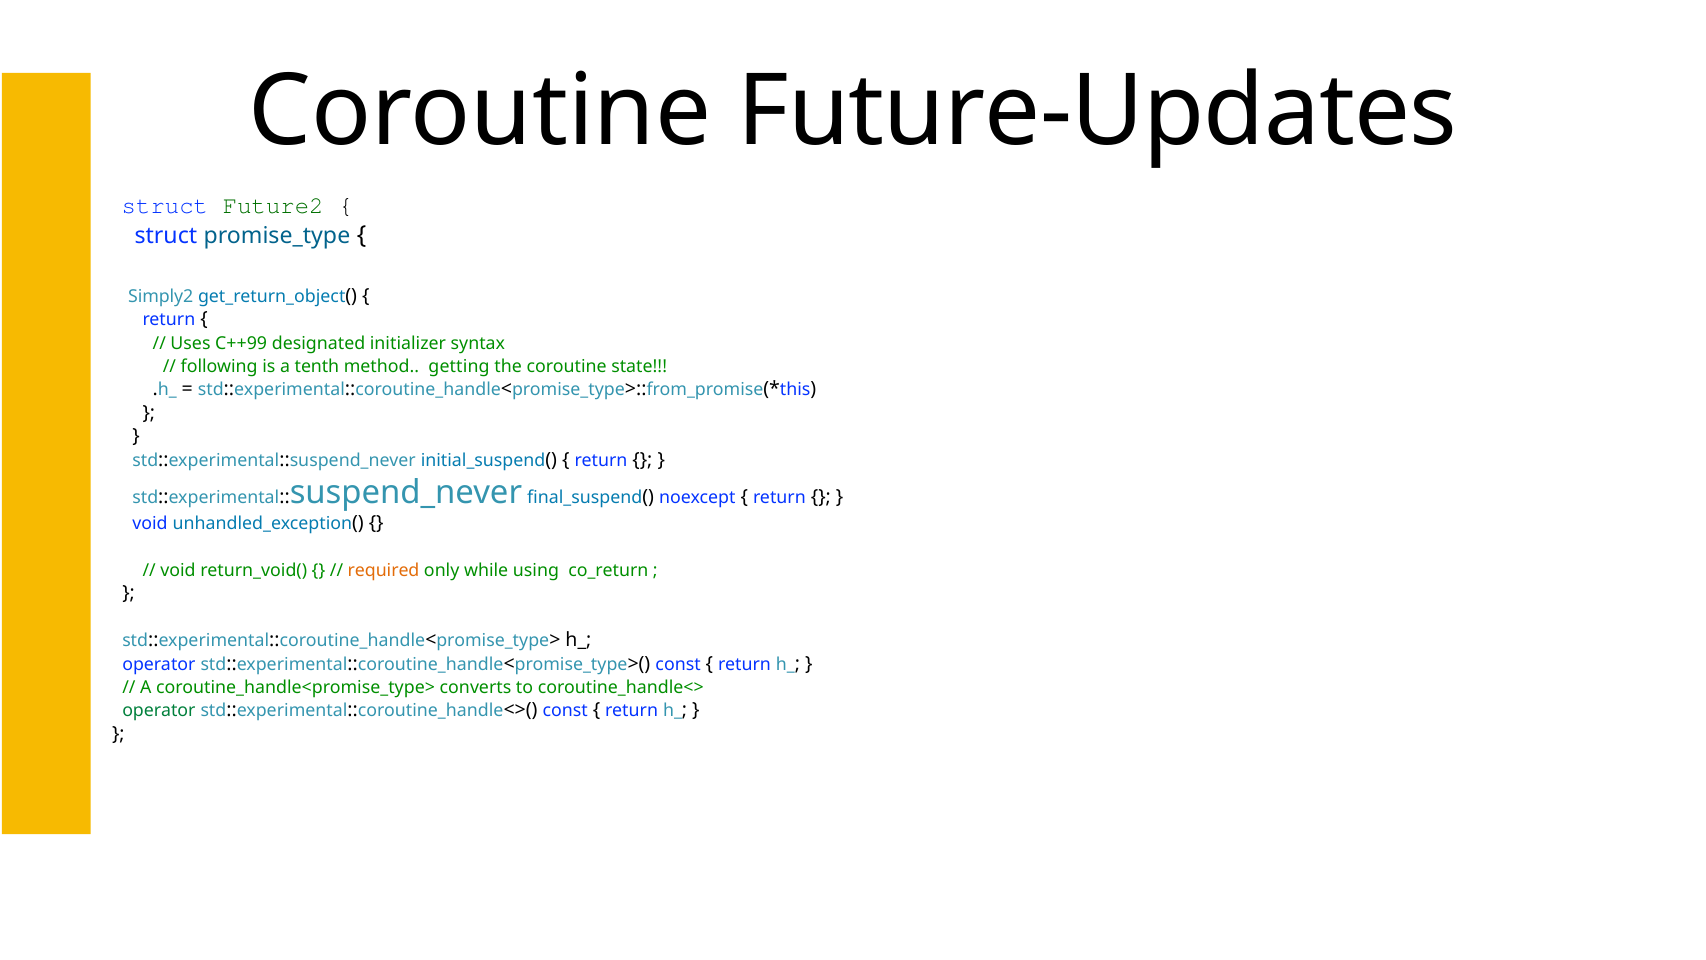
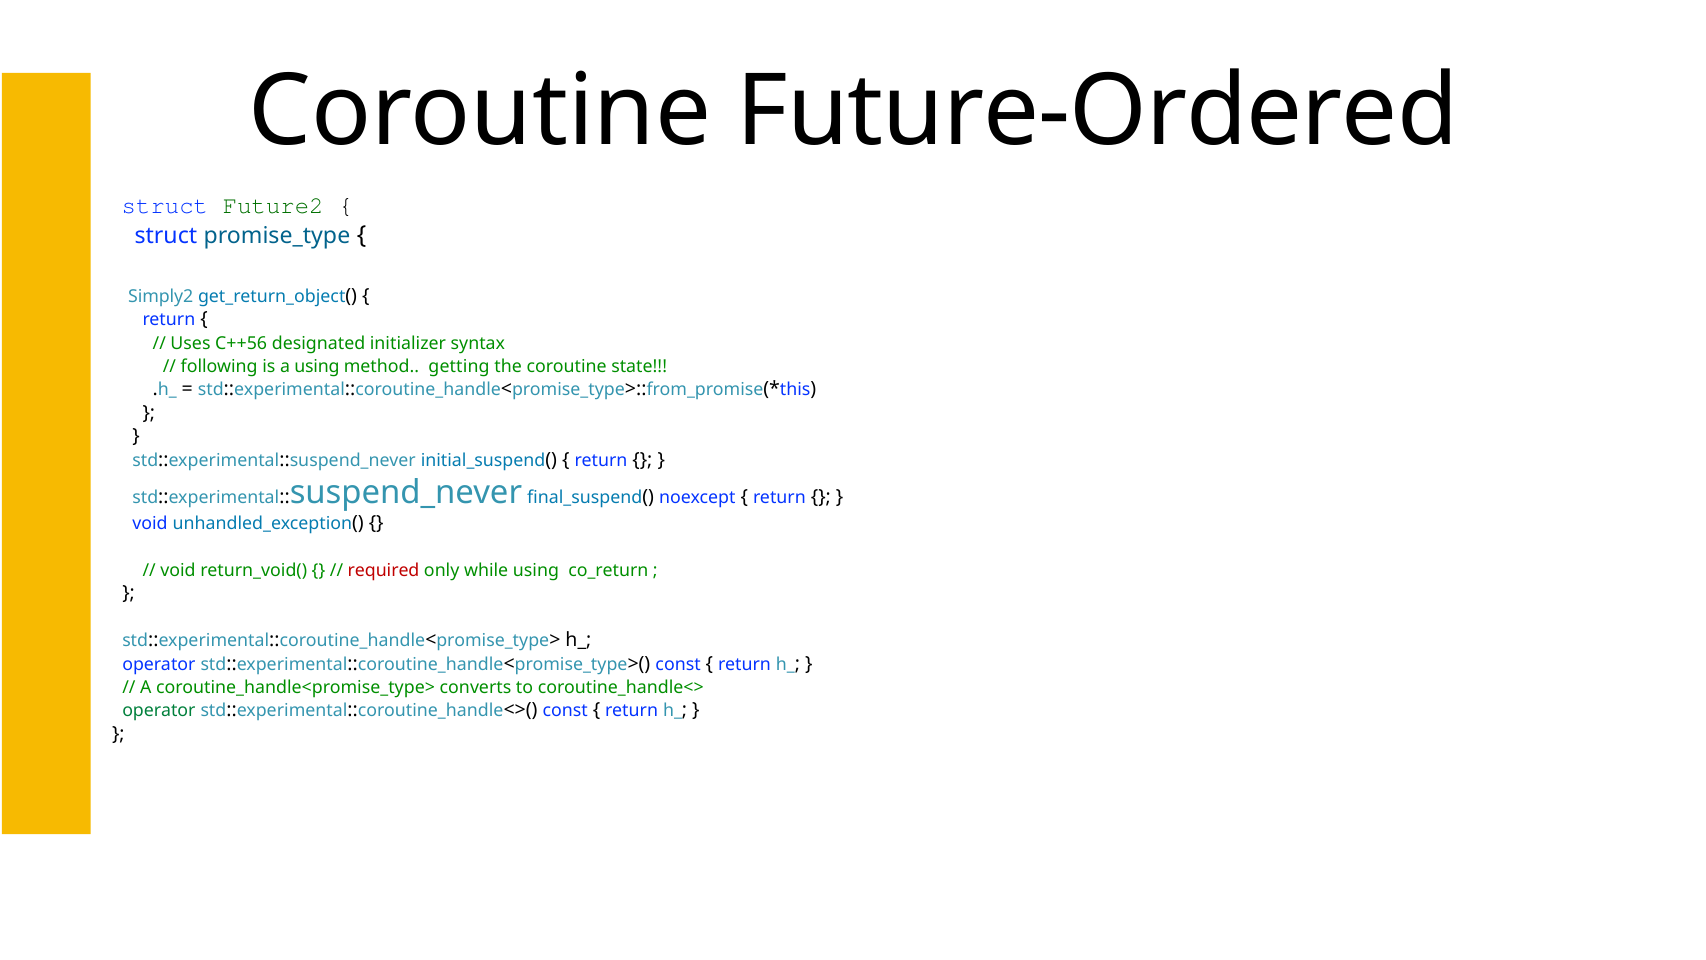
Future-Updates: Future-Updates -> Future-Ordered (1098, 112)
C++99: C++99 -> C++56 (241, 343)
a tenth: tenth -> using (317, 367)
required colour: orange -> red (384, 570)
